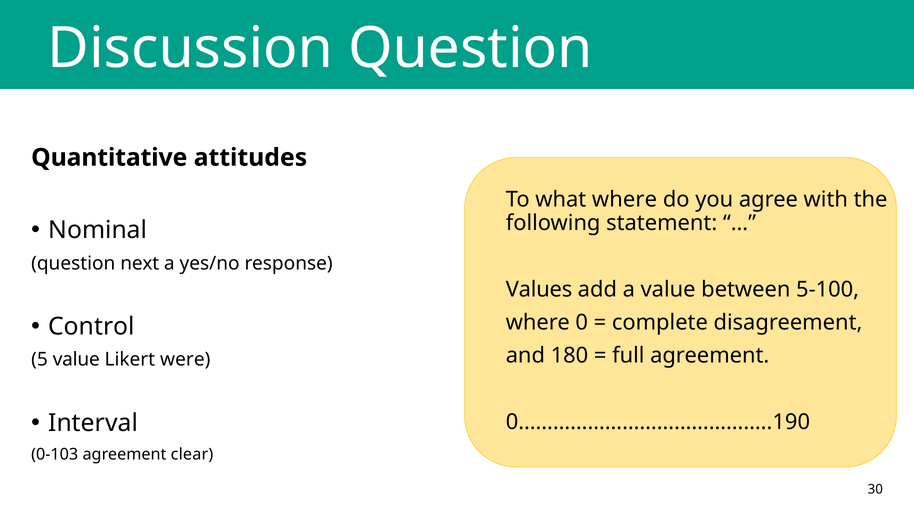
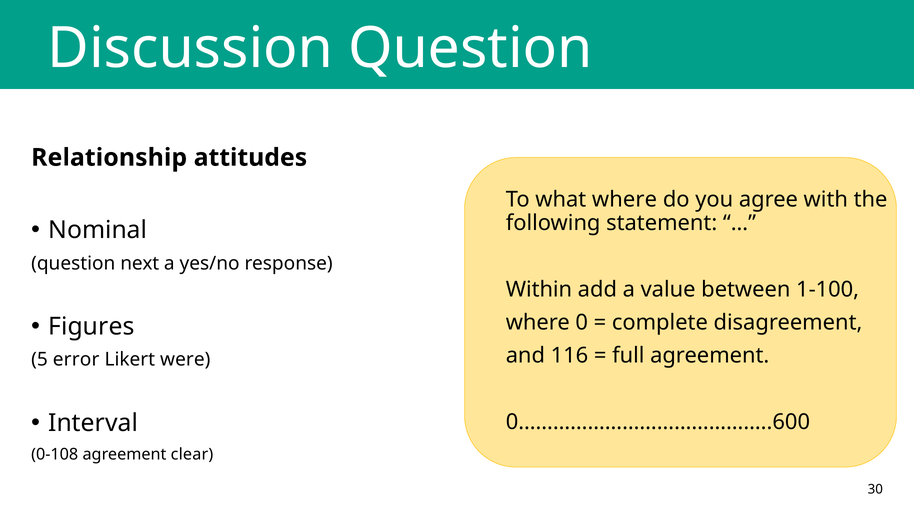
Quantitative: Quantitative -> Relationship (109, 158)
Values: Values -> Within (539, 289)
5-100: 5-100 -> 1-100 (828, 289)
Control: Control -> Figures (91, 327)
180: 180 -> 116 (569, 356)
5 value: value -> error (76, 360)
0……………………………………..190: 0……………………………………..190 -> 0……………………………………..600 (658, 422)
0-103: 0-103 -> 0-108 (55, 455)
